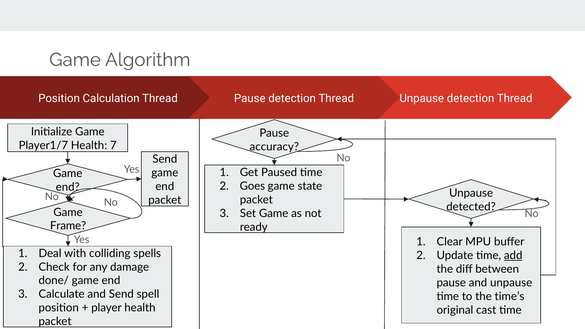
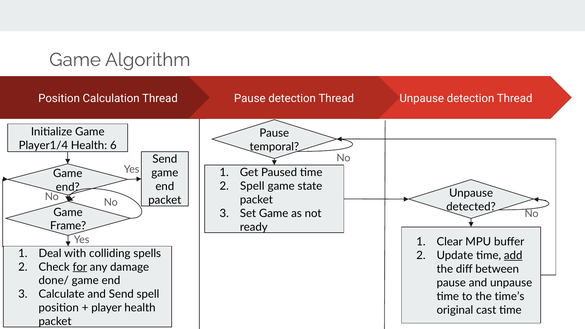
Player1/7: Player1/7 -> Player1/4 (43, 145)
7: 7 -> 6 (113, 145)
accuracy: accuracy -> temporal (274, 147)
Goes: Goes -> Spell (252, 186)
for underline: none -> present (80, 267)
